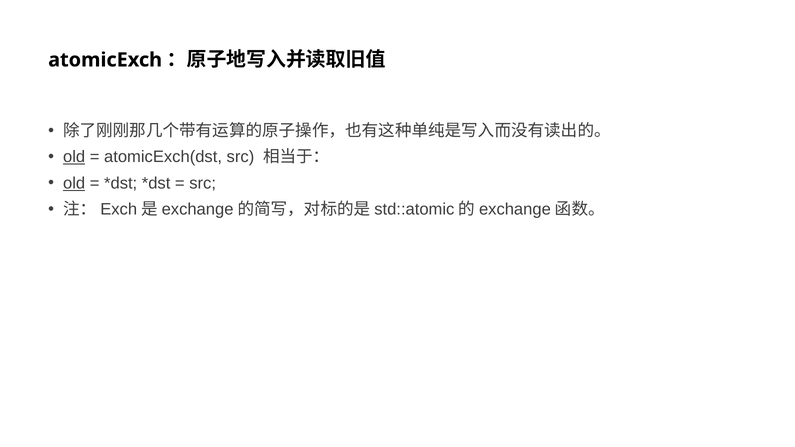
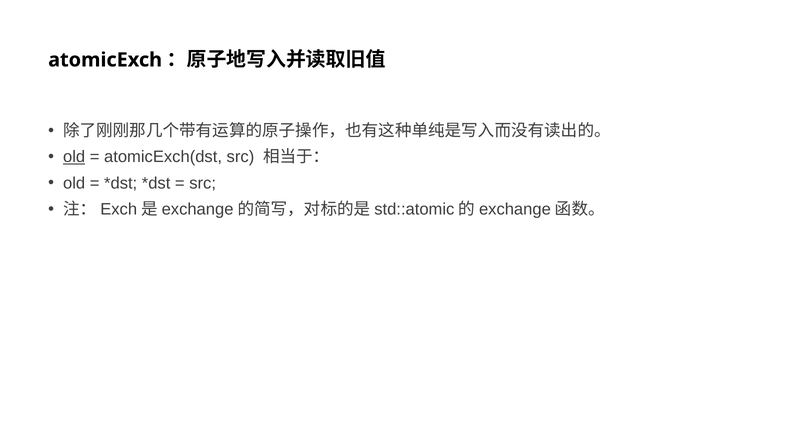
old underline: present -> none (74, 183)
